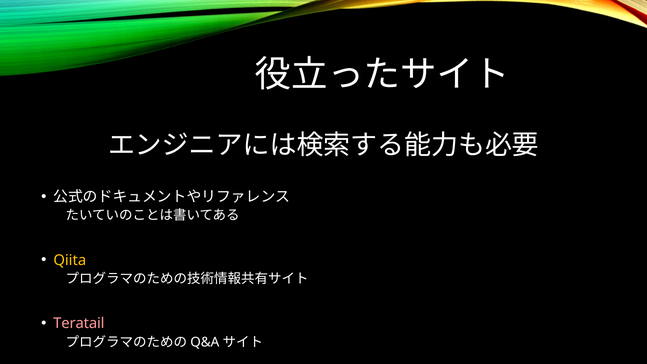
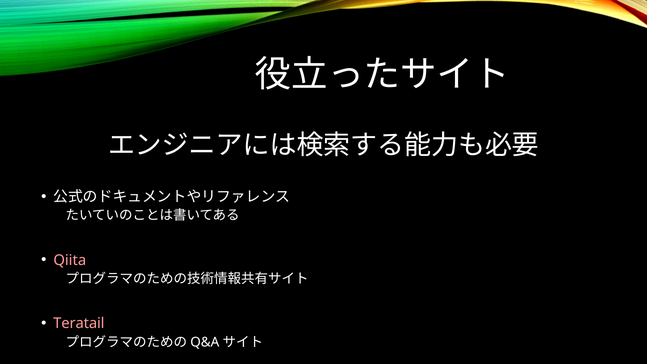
Qiita colour: yellow -> pink (70, 260)
